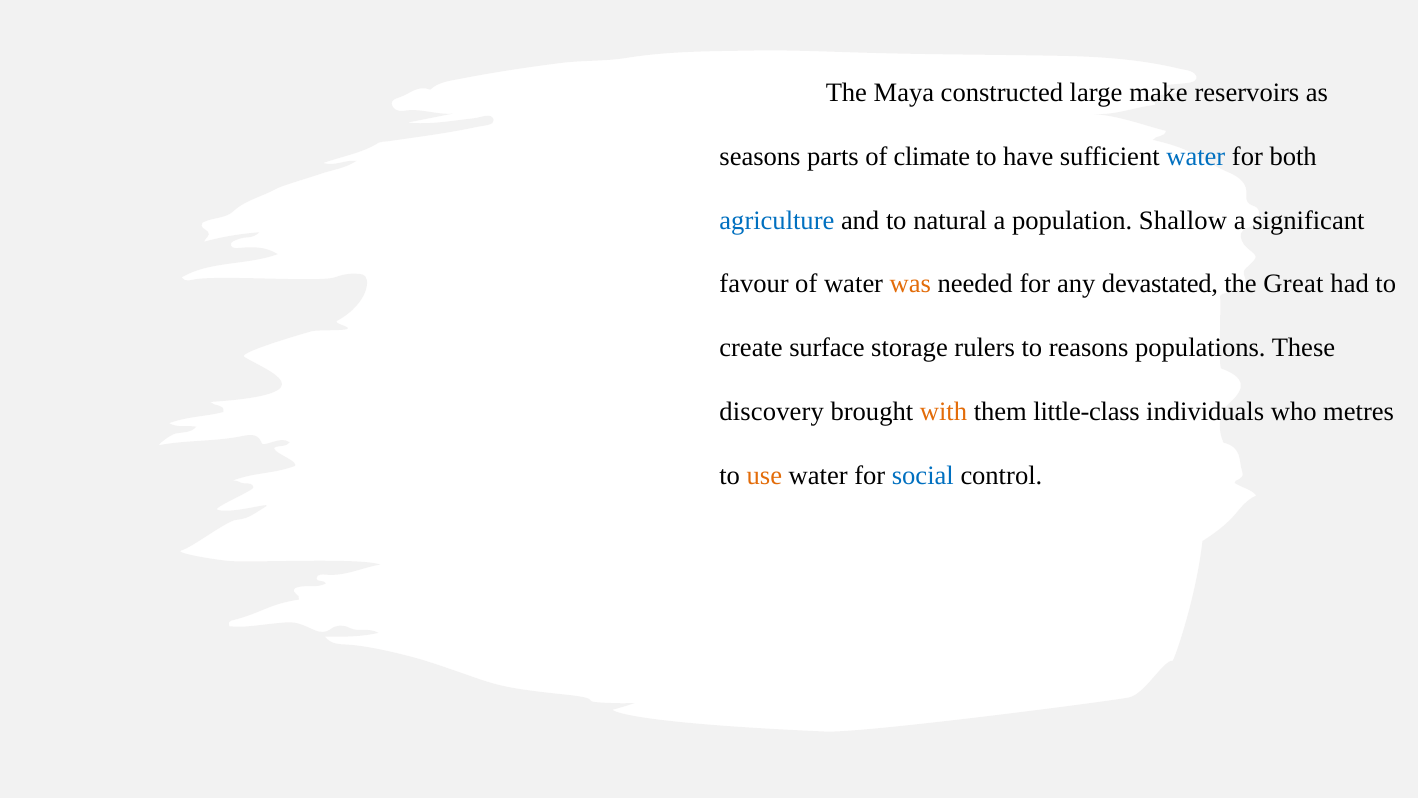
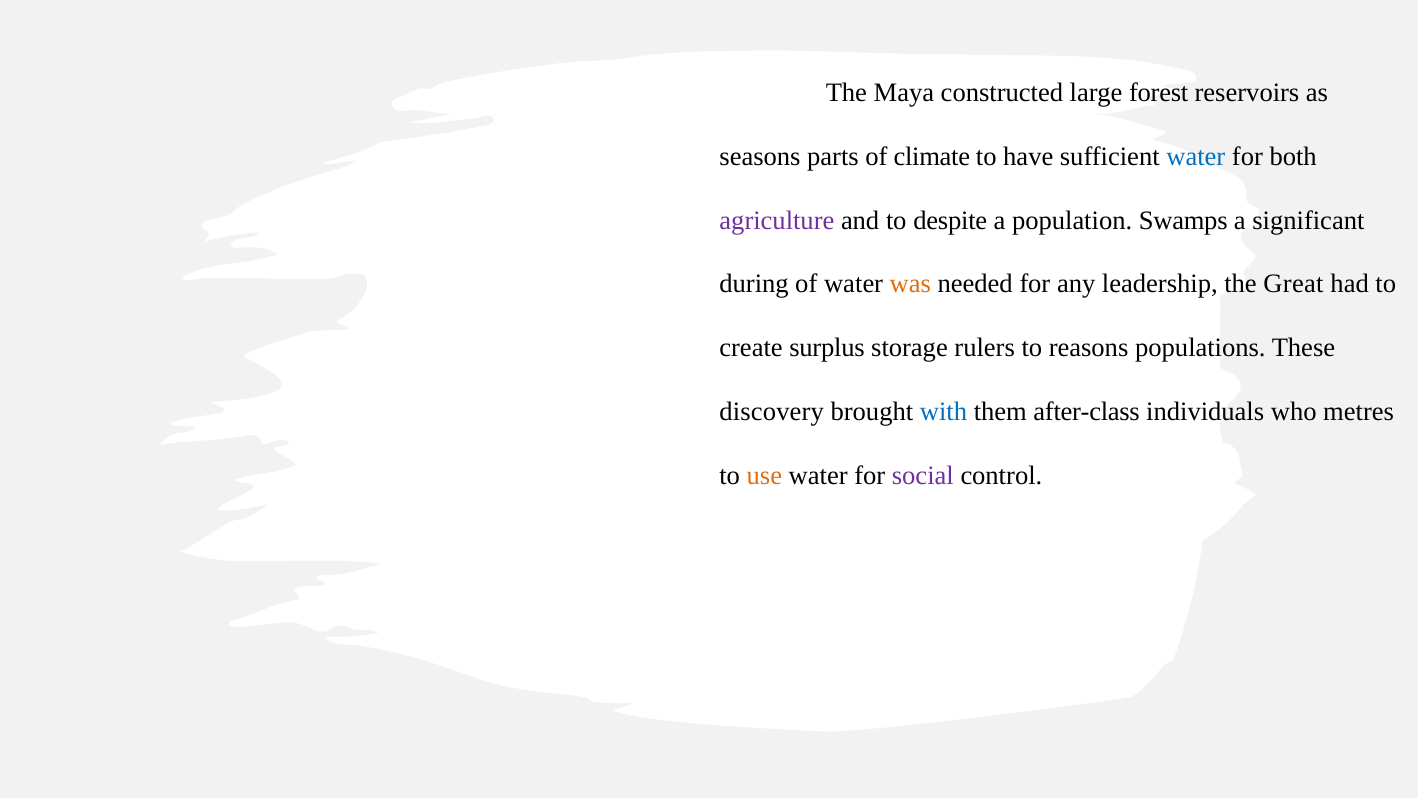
make: make -> forest (1159, 93)
agriculture colour: blue -> purple (777, 220)
natural: natural -> despite (950, 220)
Shallow: Shallow -> Swamps (1183, 220)
favour: favour -> during (754, 284)
devastated: devastated -> leadership (1160, 284)
surface: surface -> surplus (827, 348)
with colour: orange -> blue (944, 412)
little-class: little-class -> after-class (1087, 412)
social colour: blue -> purple (923, 475)
